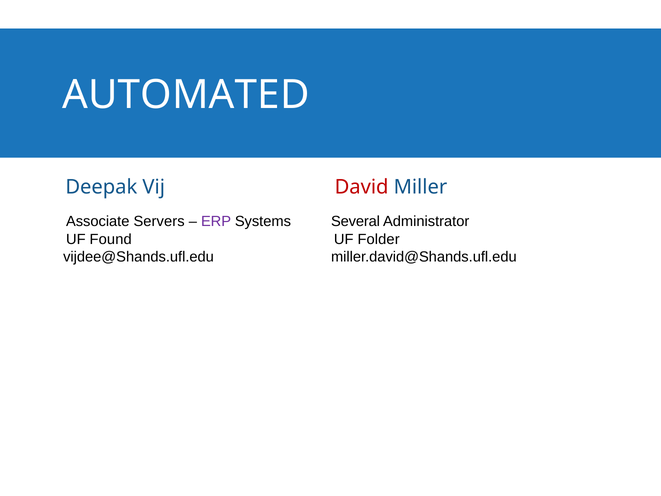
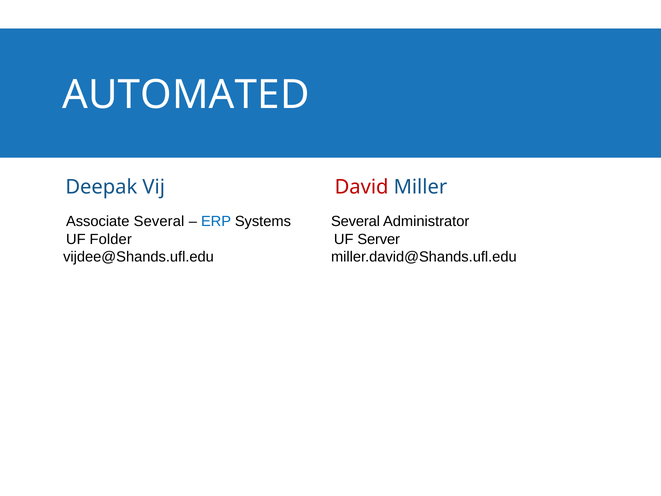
Associate Servers: Servers -> Several (159, 221)
ERP colour: purple -> blue (216, 221)
Found: Found -> Folder (111, 239)
Folder: Folder -> Server (379, 239)
